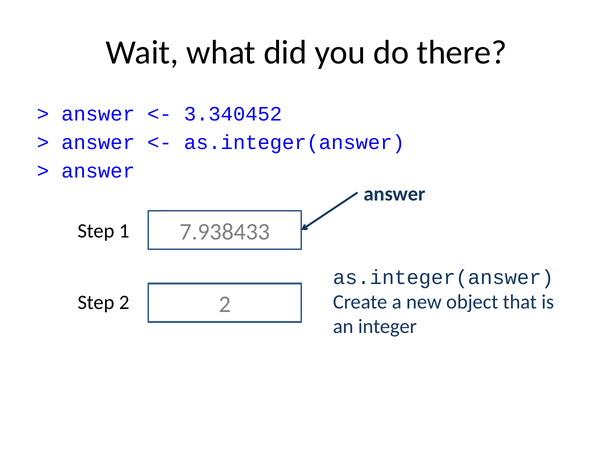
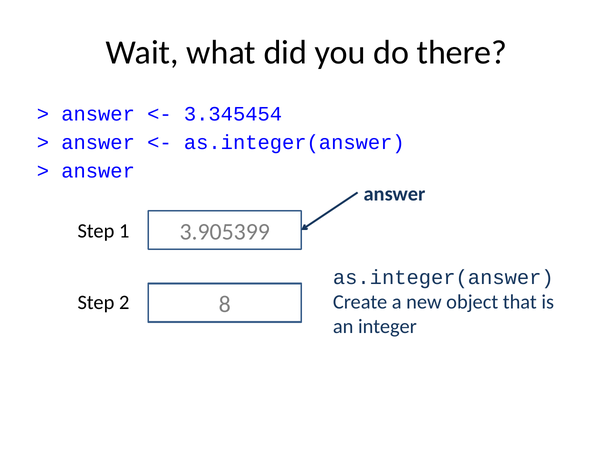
3.340452: 3.340452 -> 3.345454 (233, 114)
7.938433: 7.938433 -> 3.905399 (225, 232)
2 2: 2 -> 8 (225, 304)
